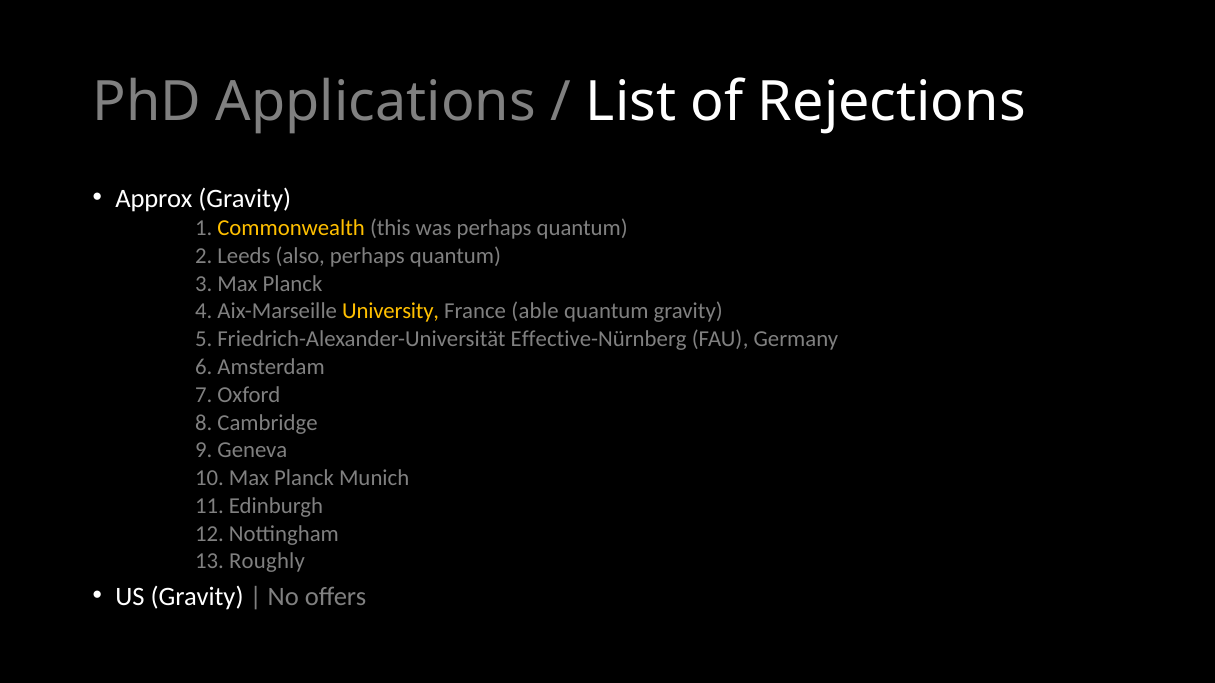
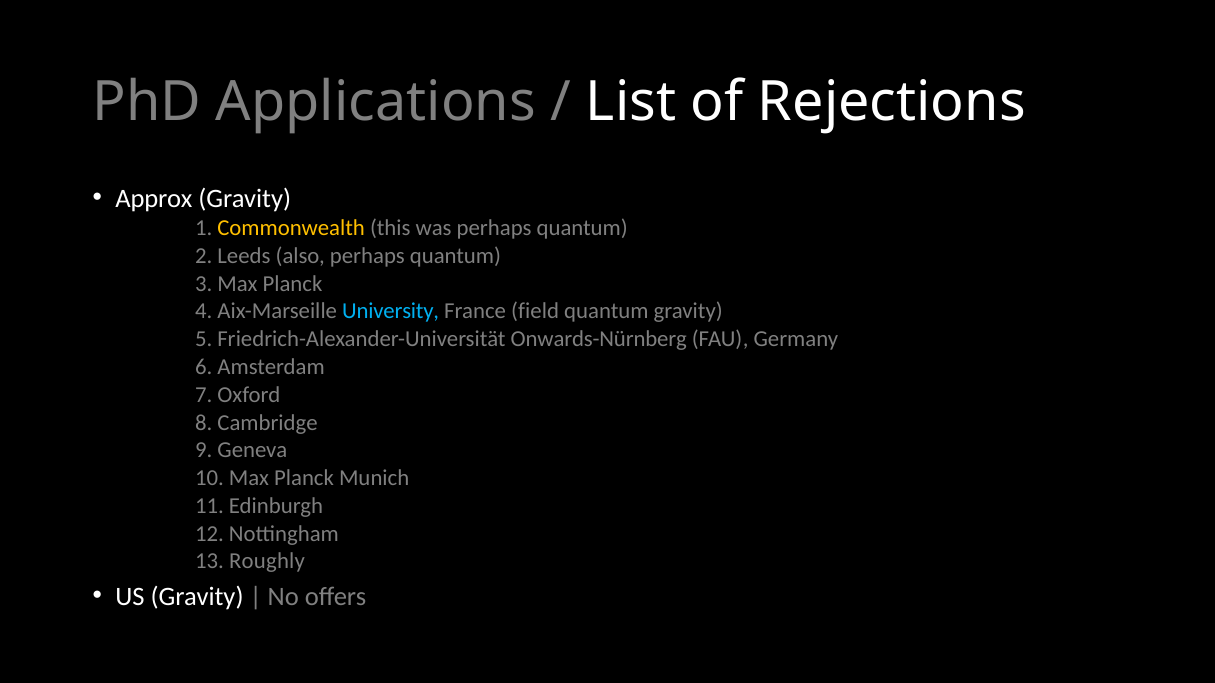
University colour: yellow -> light blue (391, 312)
able: able -> field (535, 312)
Effective-Nürnberg: Effective-Nürnberg -> Onwards-Nürnberg (599, 339)
